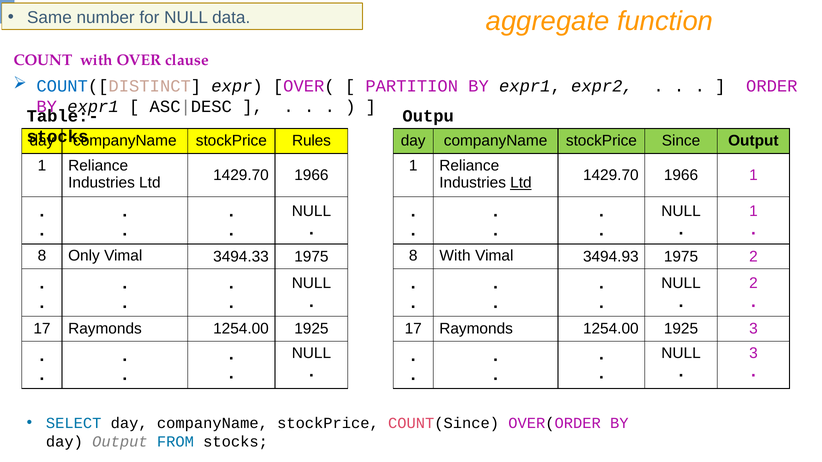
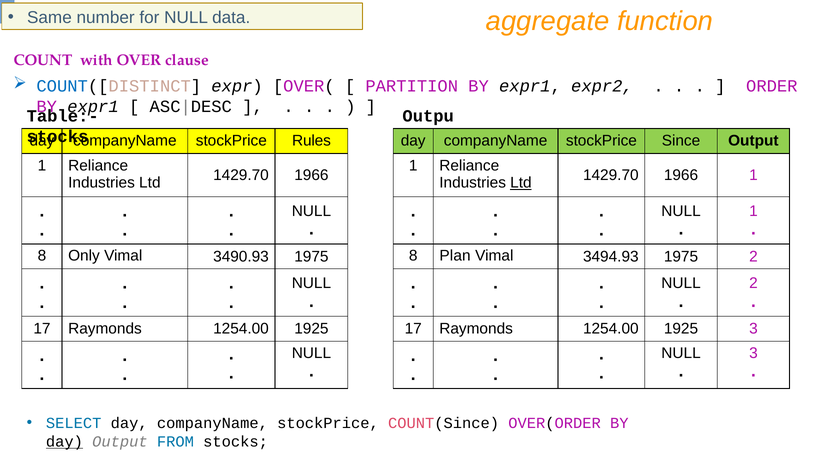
3494.33: 3494.33 -> 3490.93 (241, 257)
8 With: With -> Plan (455, 256)
day underline: none -> present (64, 442)
